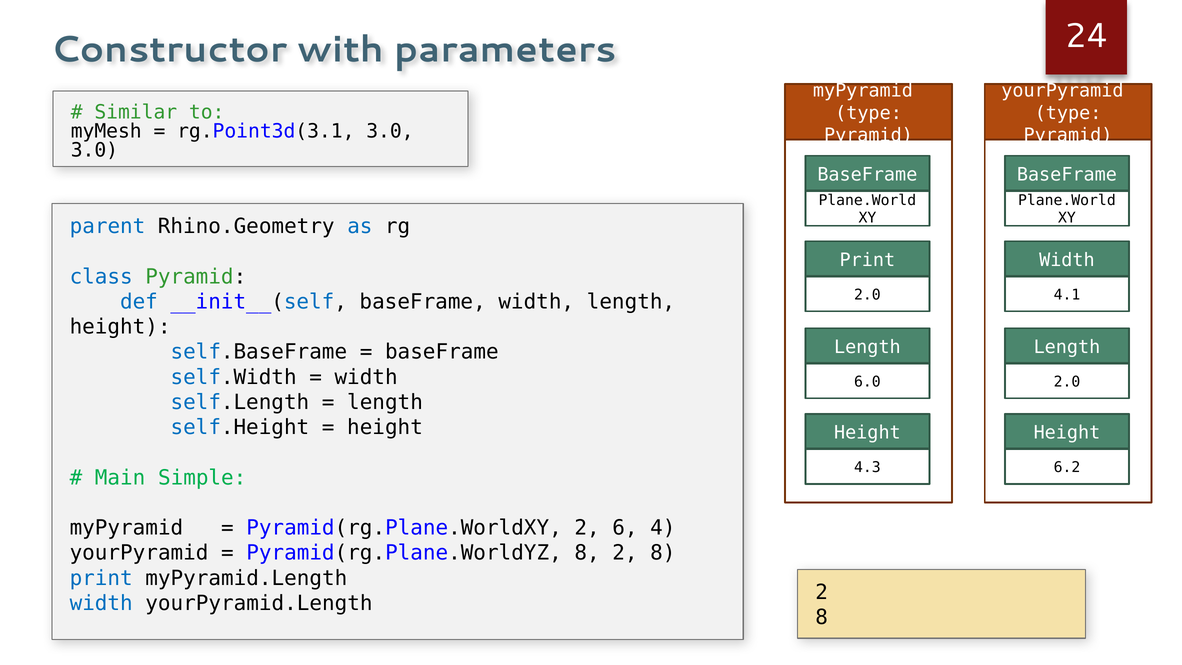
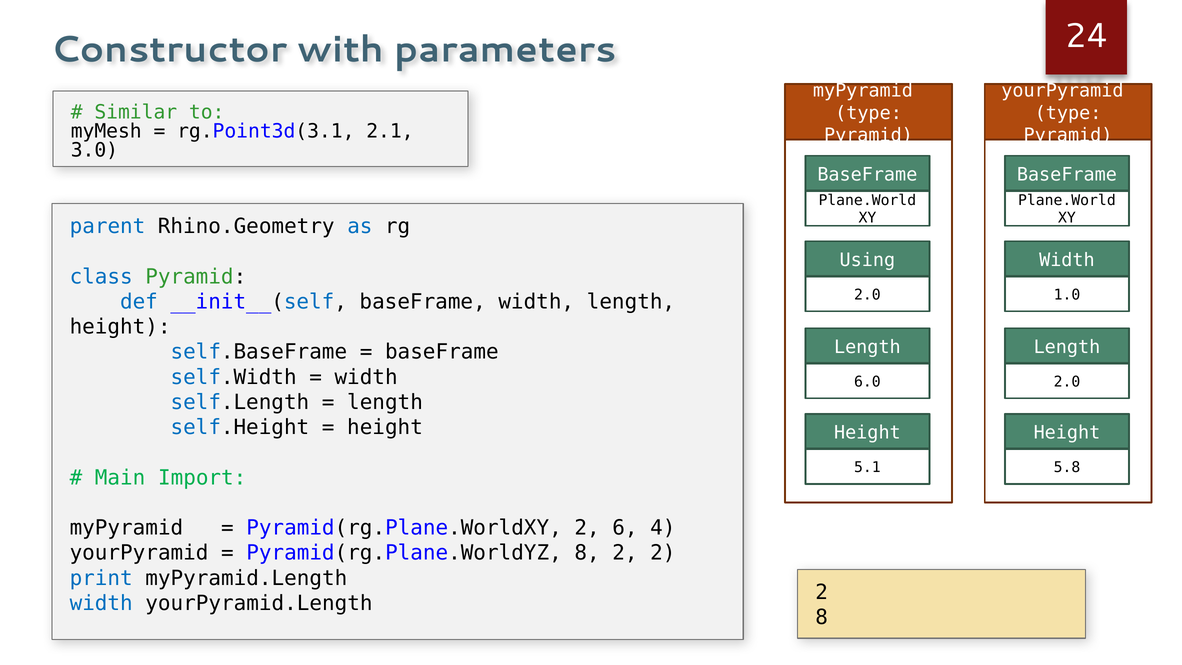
rg.Point3d(3.1 3.0: 3.0 -> 2.1 (390, 131)
Print: Print -> Using (867, 260)
4.1: 4.1 -> 1.0 (1067, 295)
4.3: 4.3 -> 5.1 (867, 467)
6.2: 6.2 -> 5.8 (1067, 467)
Simple: Simple -> Import (202, 478)
8 2 8: 8 -> 2 (663, 553)
